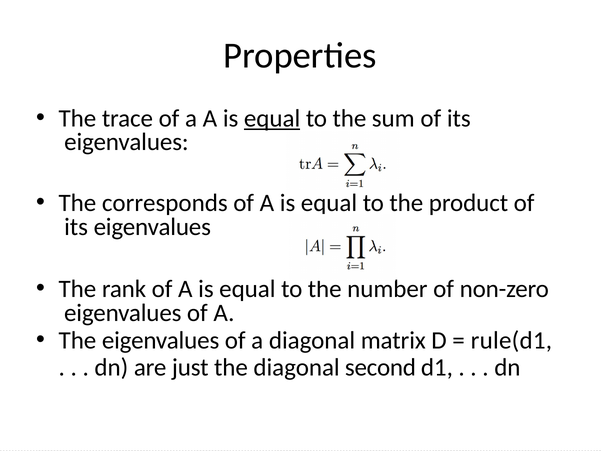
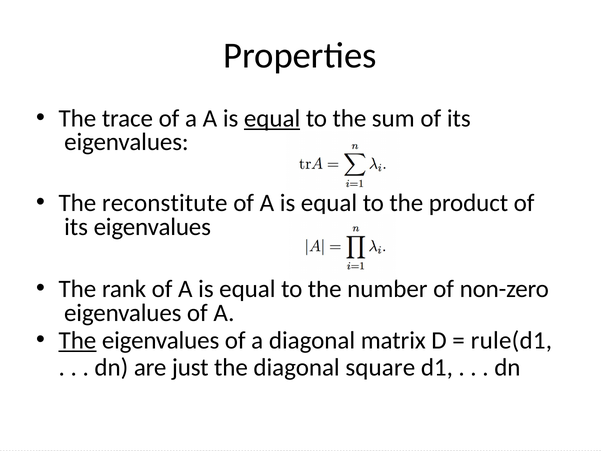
corresponds: corresponds -> reconstitute (165, 203)
The underline: none -> present (77, 340)
second: second -> square (380, 367)
